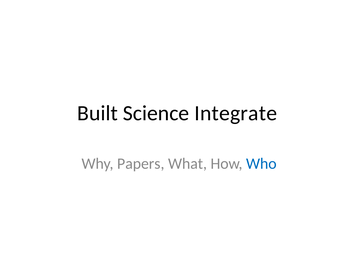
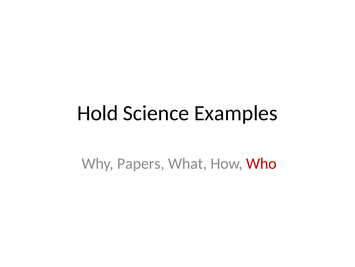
Built: Built -> Hold (98, 113)
Integrate: Integrate -> Examples (236, 113)
Who colour: blue -> red (261, 163)
